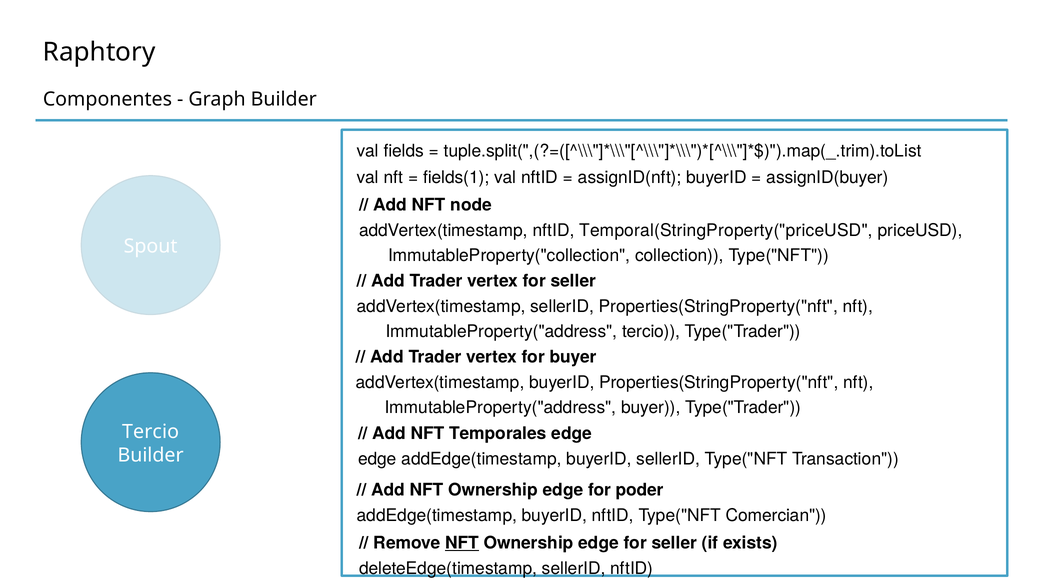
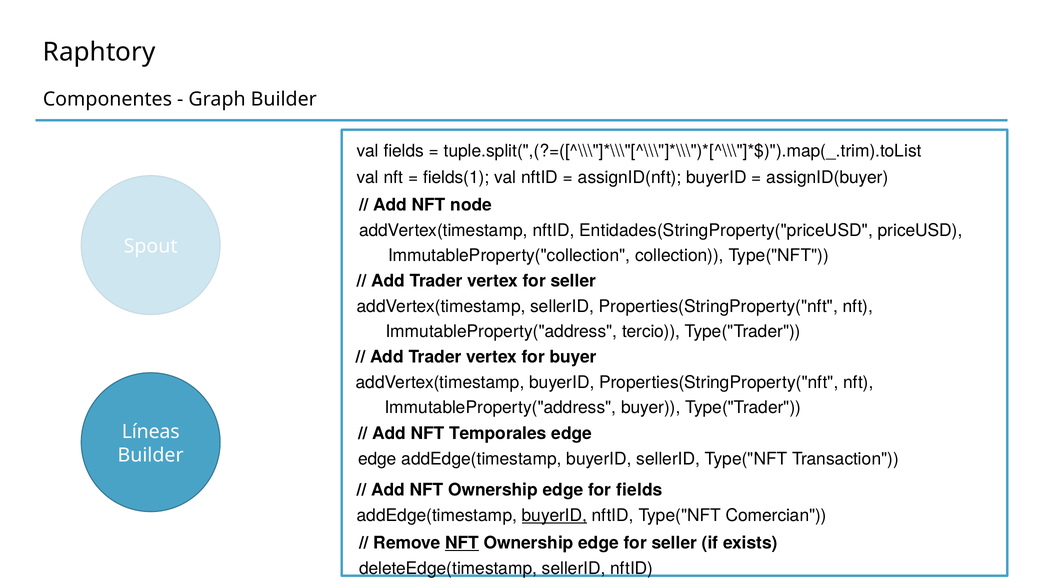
Temporal(StringProperty("priceUSD: Temporal(StringProperty("priceUSD -> Entidades(StringProperty("priceUSD (726, 231)
Tercio: Tercio -> Líneas (151, 432)
for poder: poder -> fields (639, 490)
buyerID underline: none -> present (554, 515)
